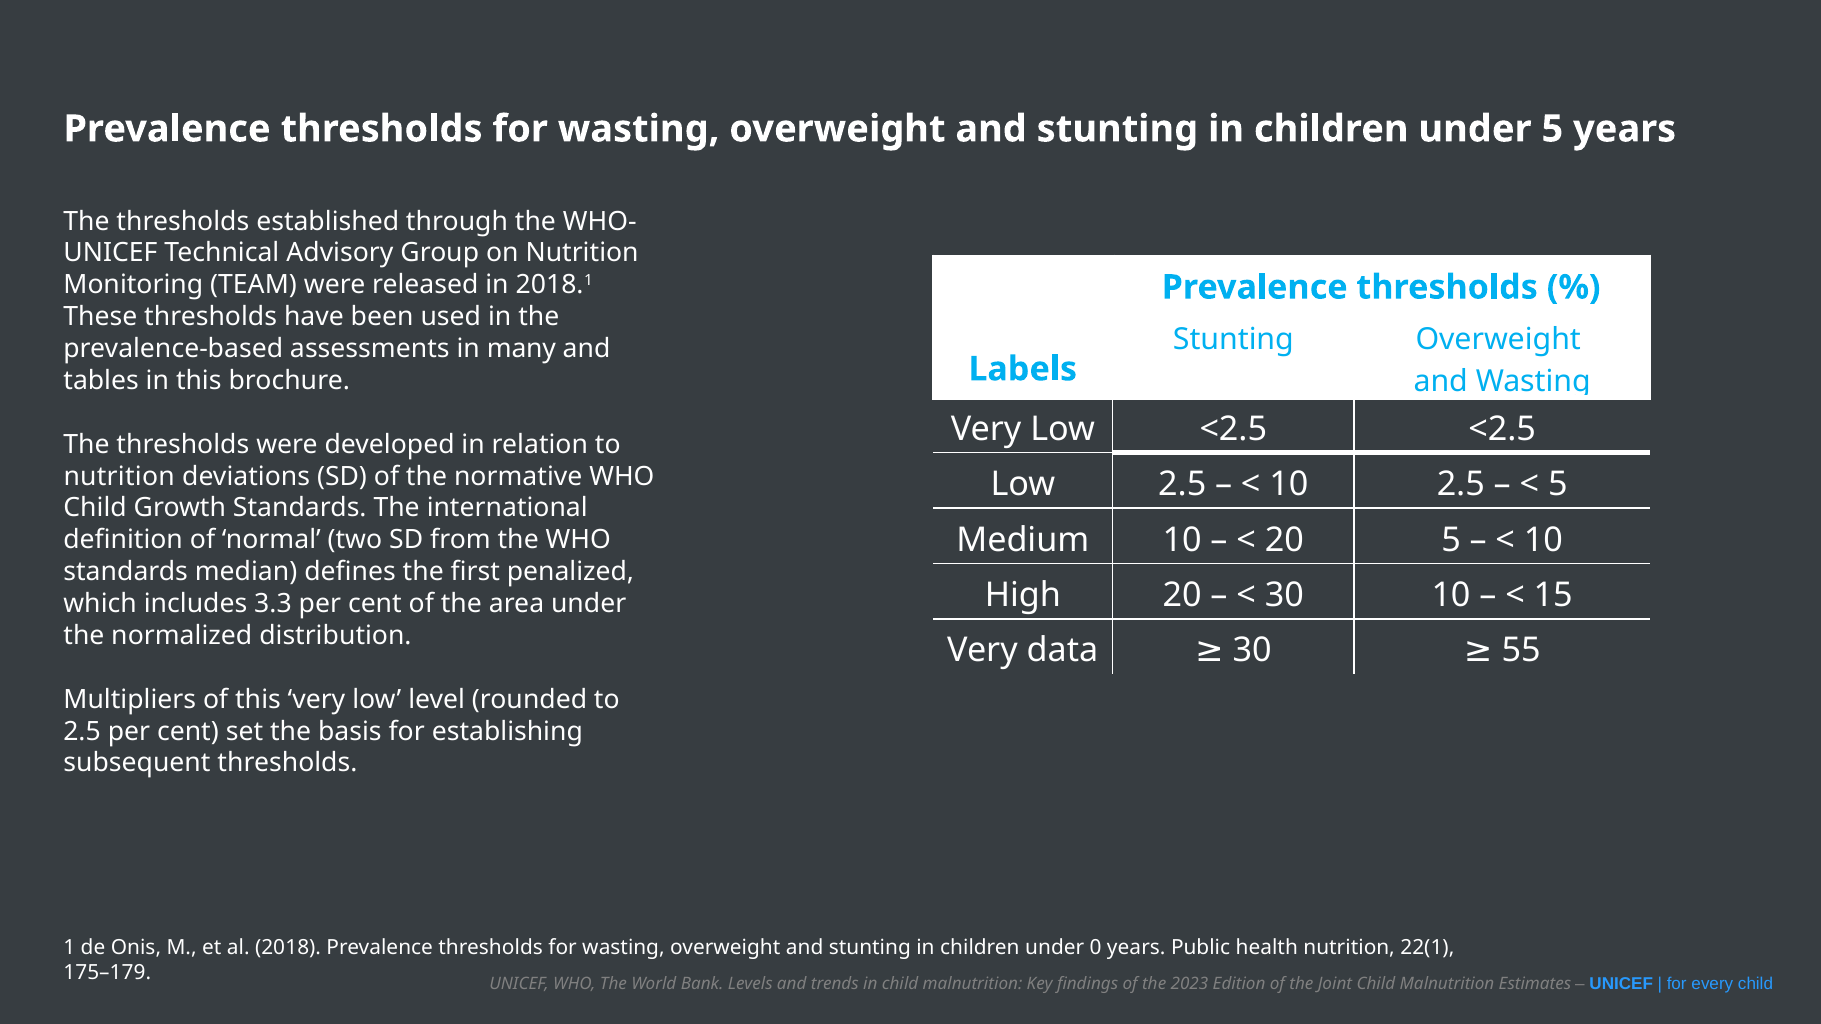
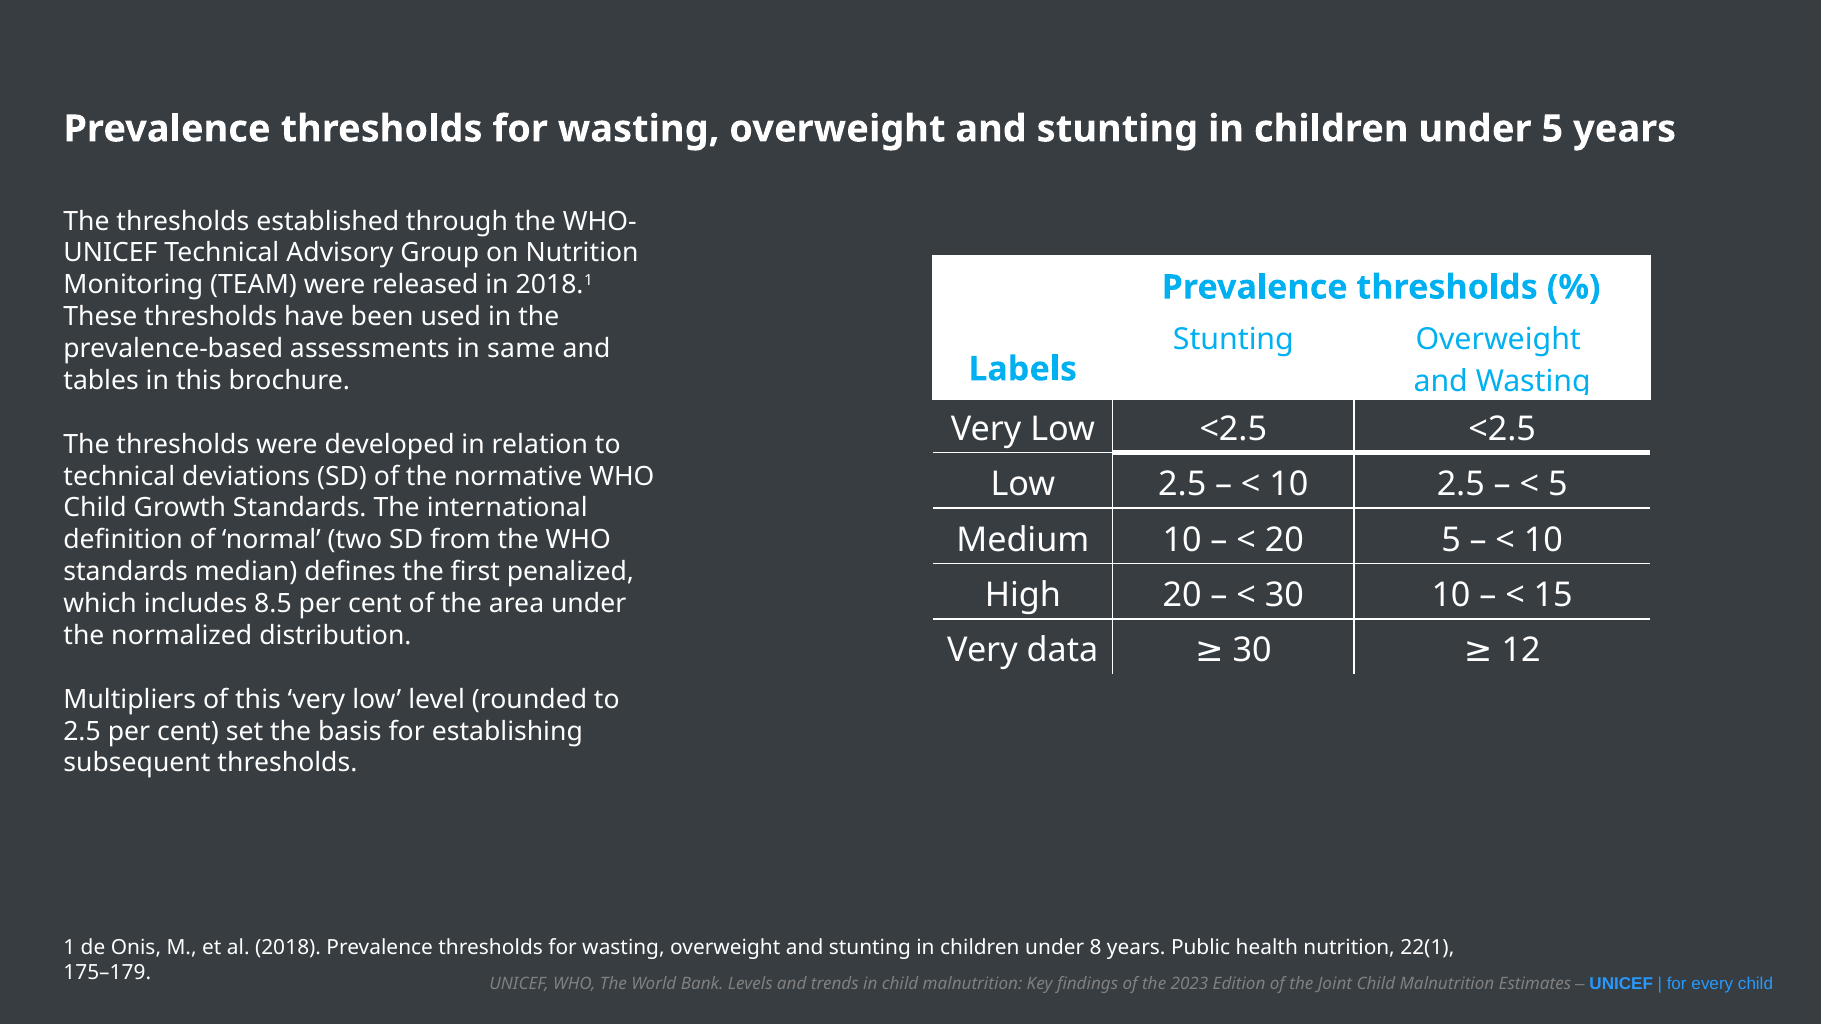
many: many -> same (521, 349)
nutrition: nutrition -> technical (119, 476)
3.3: 3.3 -> 8.5 (273, 604)
55: 55 -> 12 (1521, 651)
0: 0 -> 8 (1096, 948)
